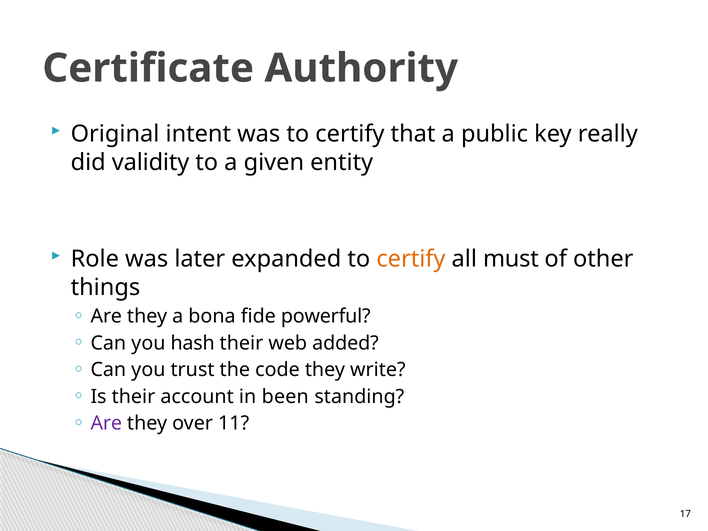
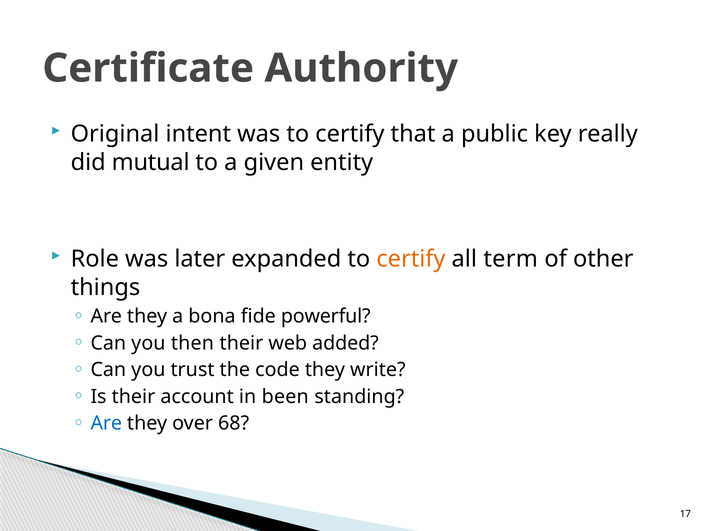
validity: validity -> mutual (151, 162)
must: must -> term (511, 259)
hash: hash -> then (192, 343)
Are colour: purple -> blue (106, 423)
11: 11 -> 68 (234, 423)
